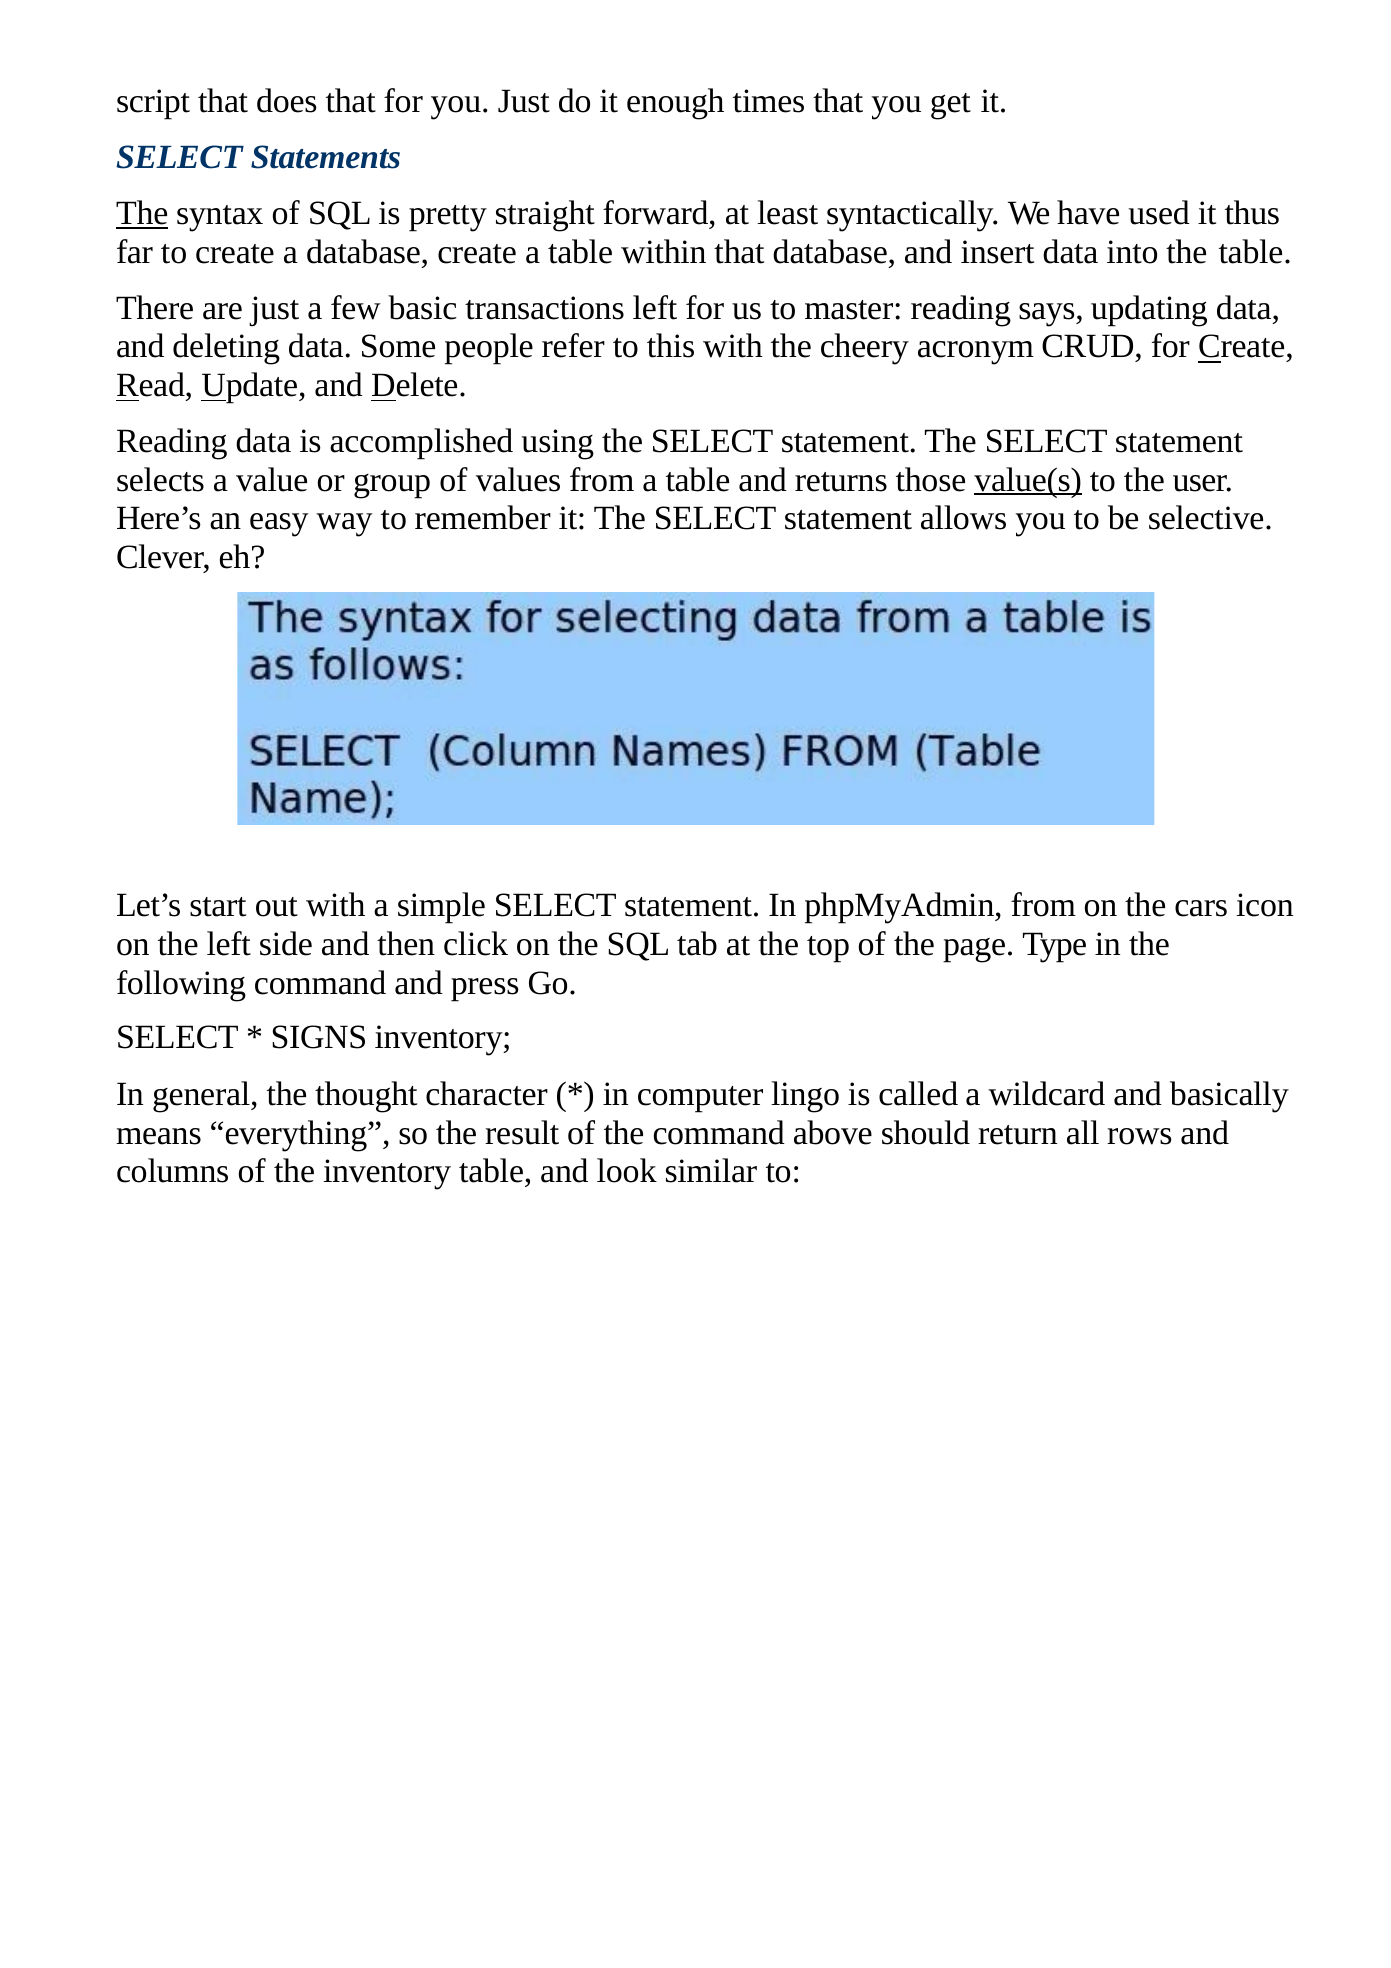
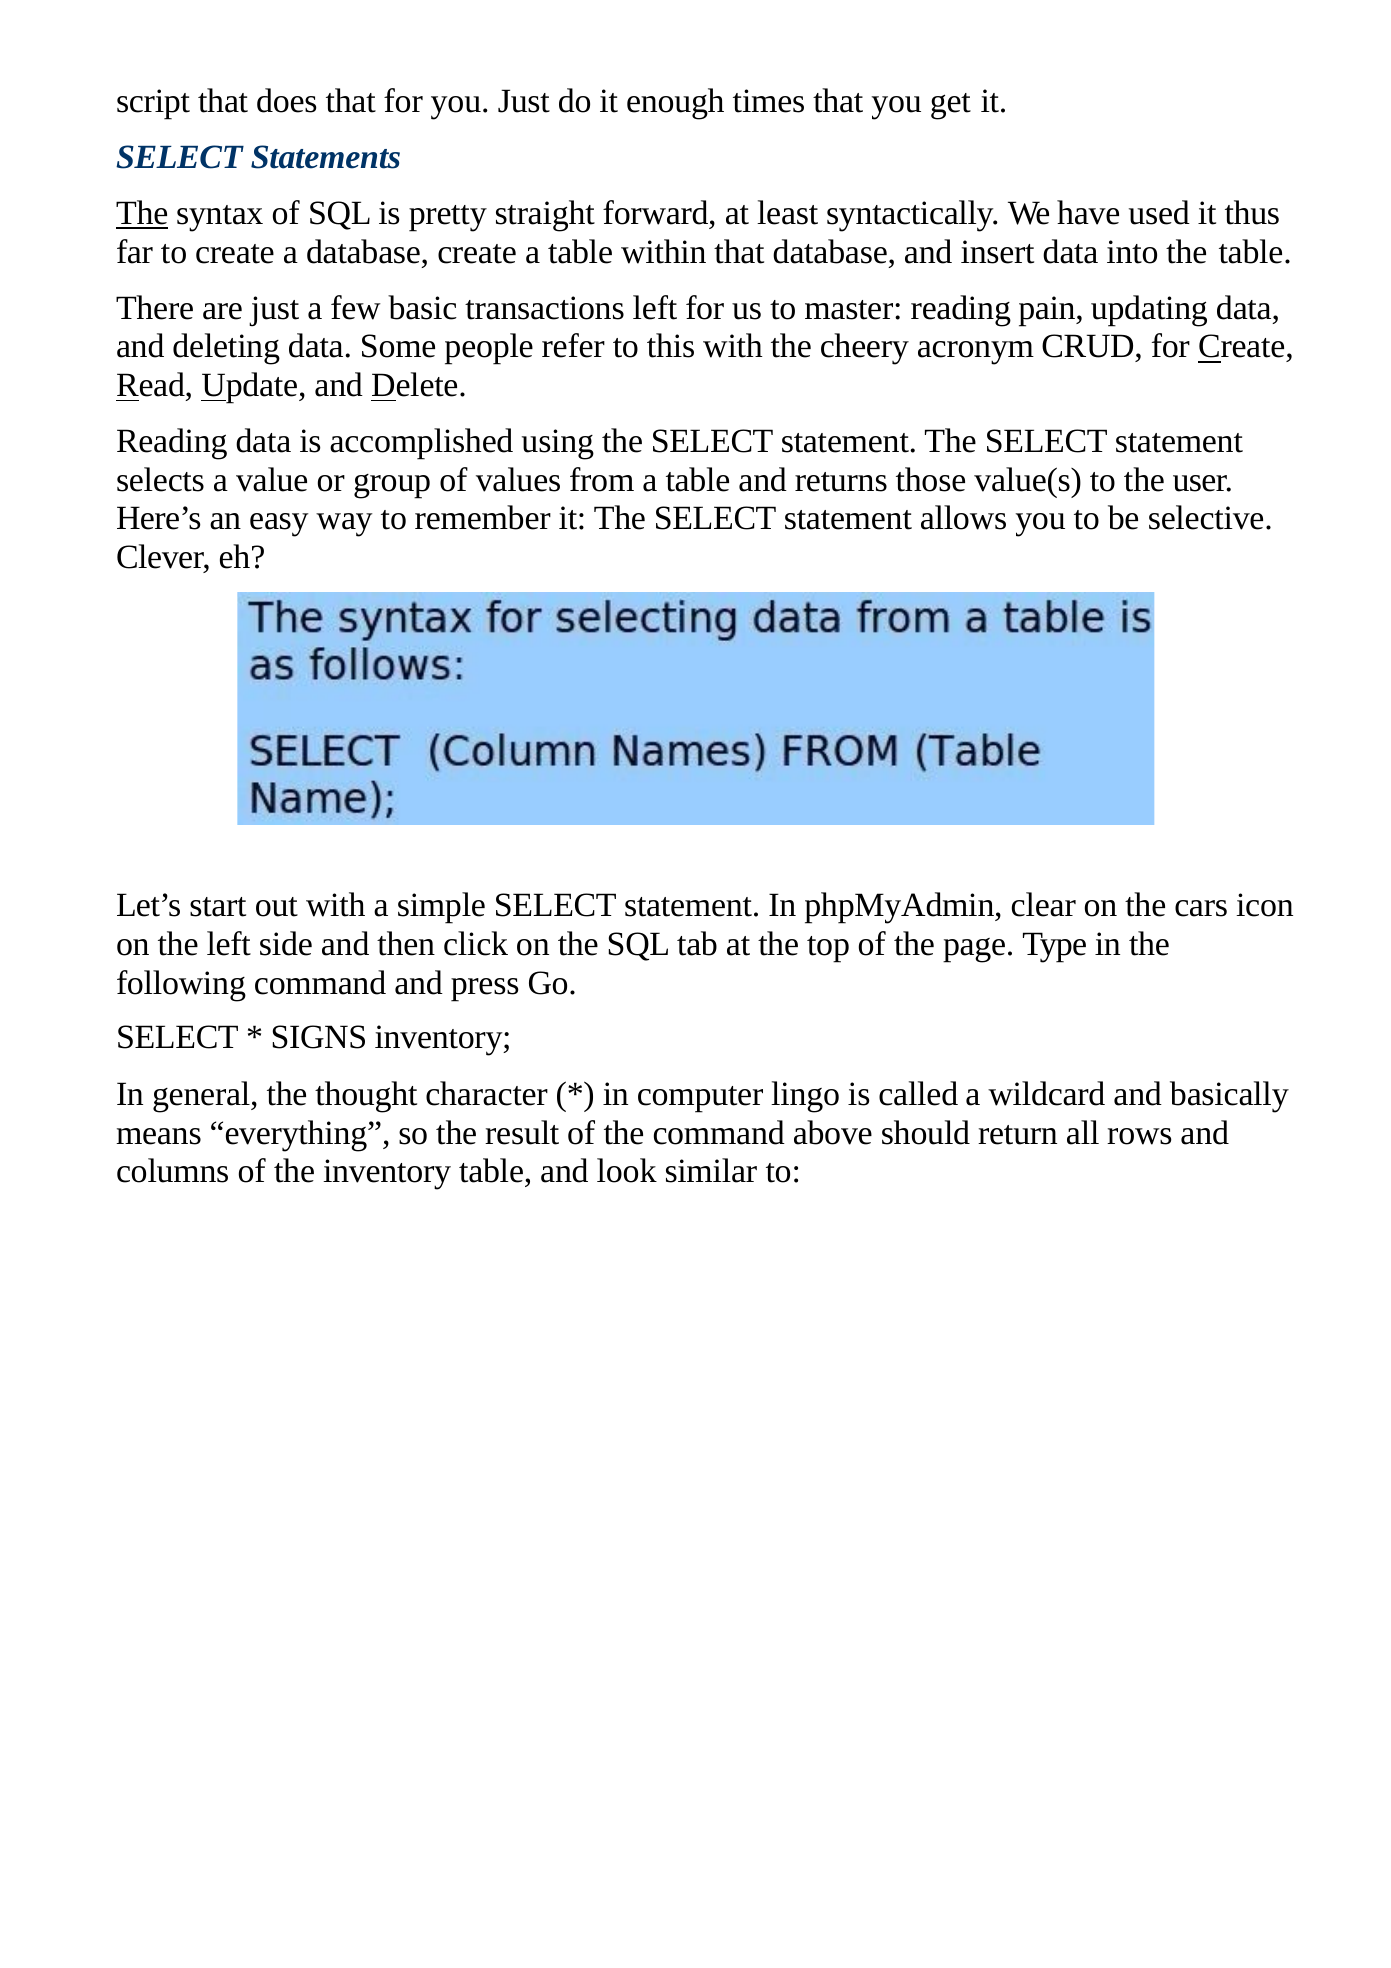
says: says -> pain (1051, 308)
value(s underline: present -> none (1028, 480)
phpMyAdmin from: from -> clear (1043, 906)
